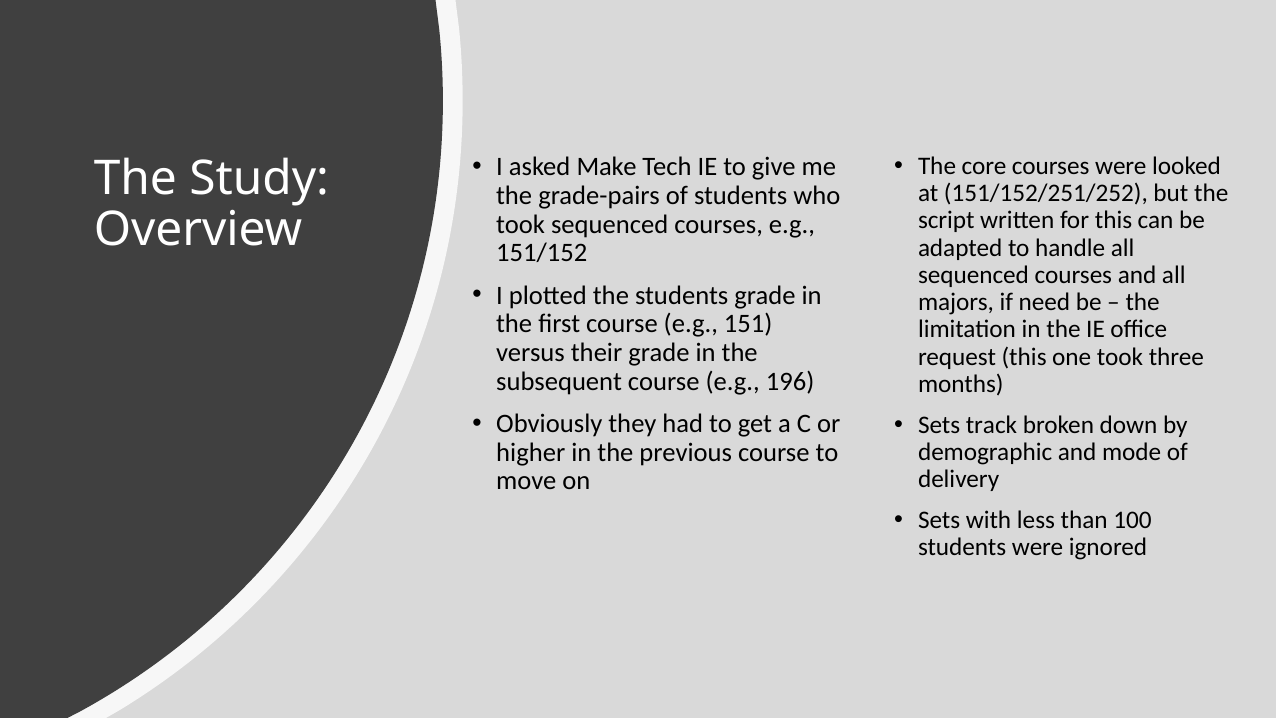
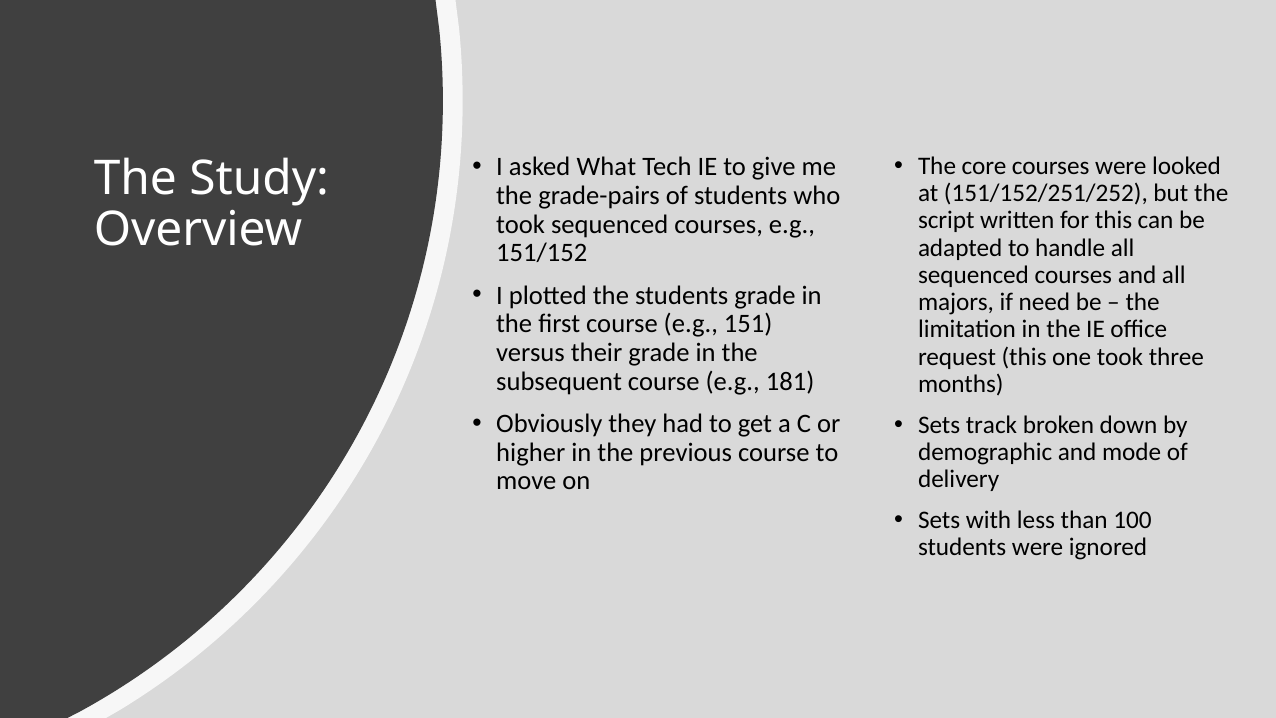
Make: Make -> What (606, 167)
196: 196 -> 181 (790, 381)
